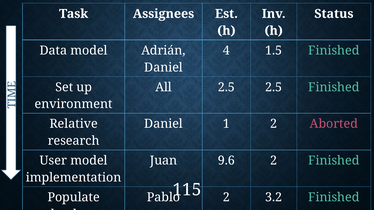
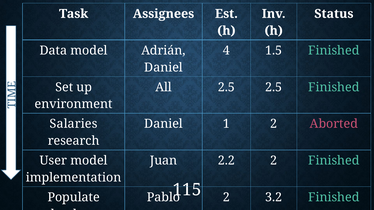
Relative: Relative -> Salaries (74, 124)
9.6: 9.6 -> 2.2 (226, 161)
